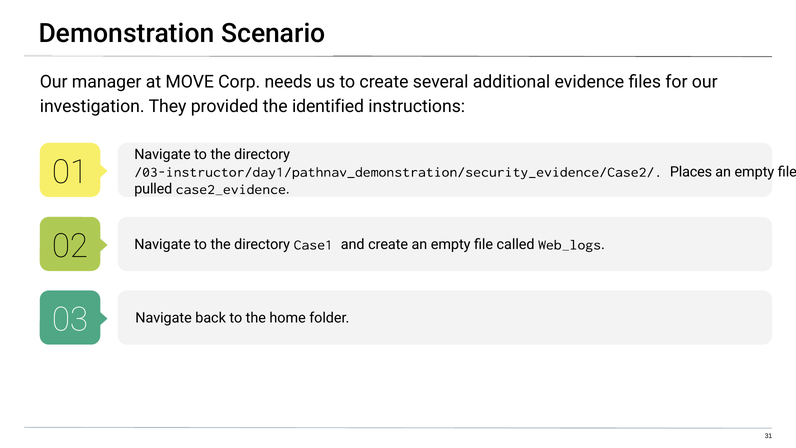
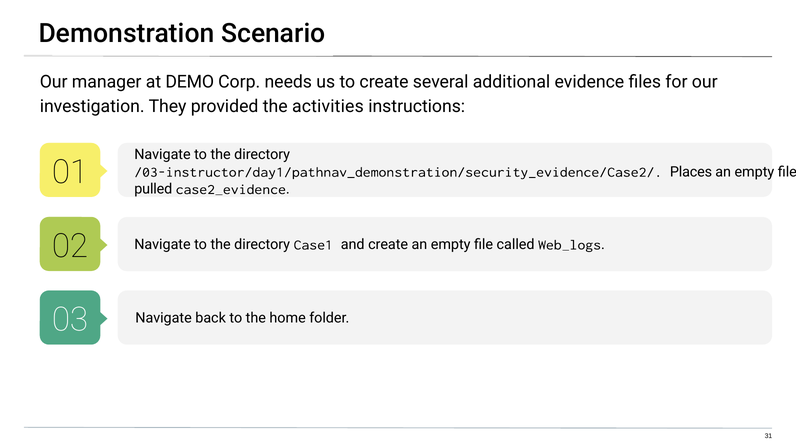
MOVE: MOVE -> DEMO (190, 82)
identified: identified -> activities (328, 106)
